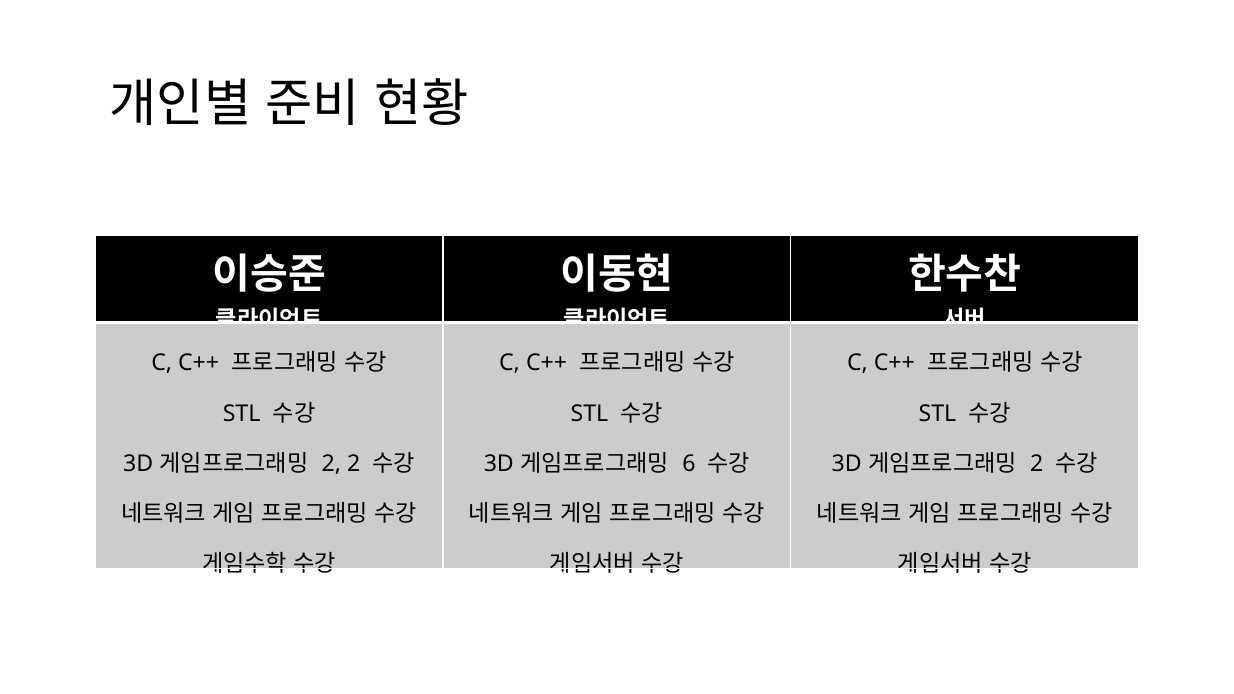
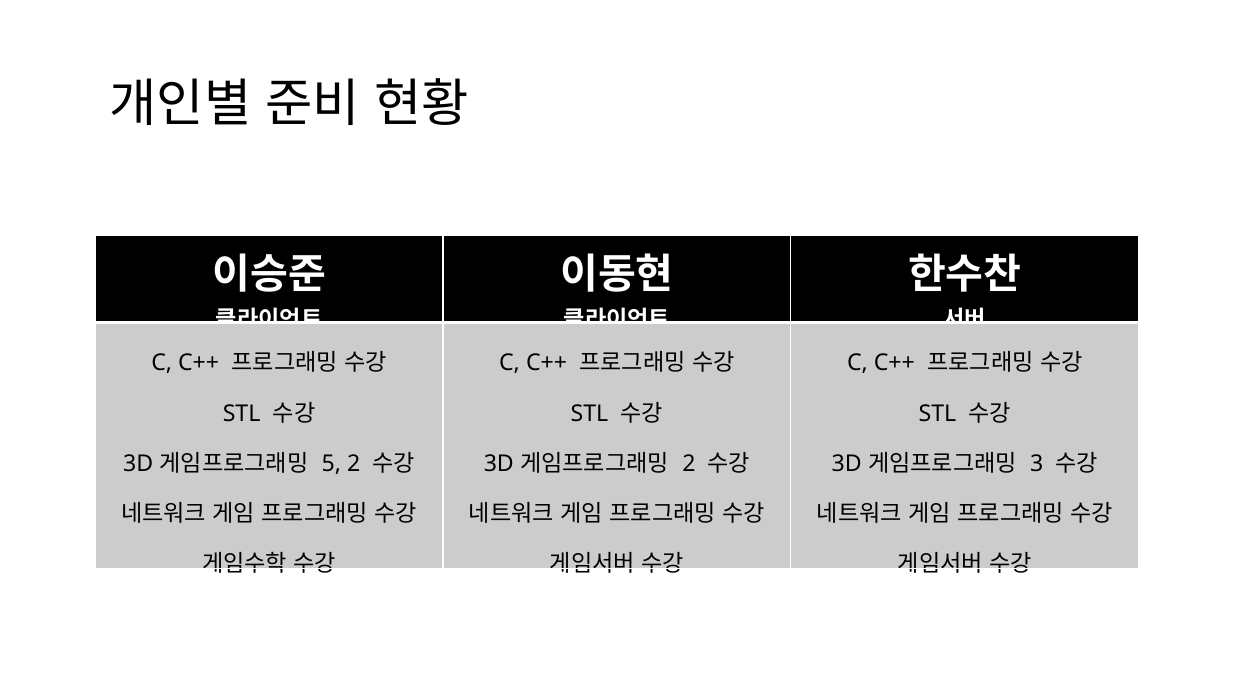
2: 2 -> 5 (331, 464)
6: 6 -> 2 (689, 464)
2: 2 -> 3 (1037, 464)
